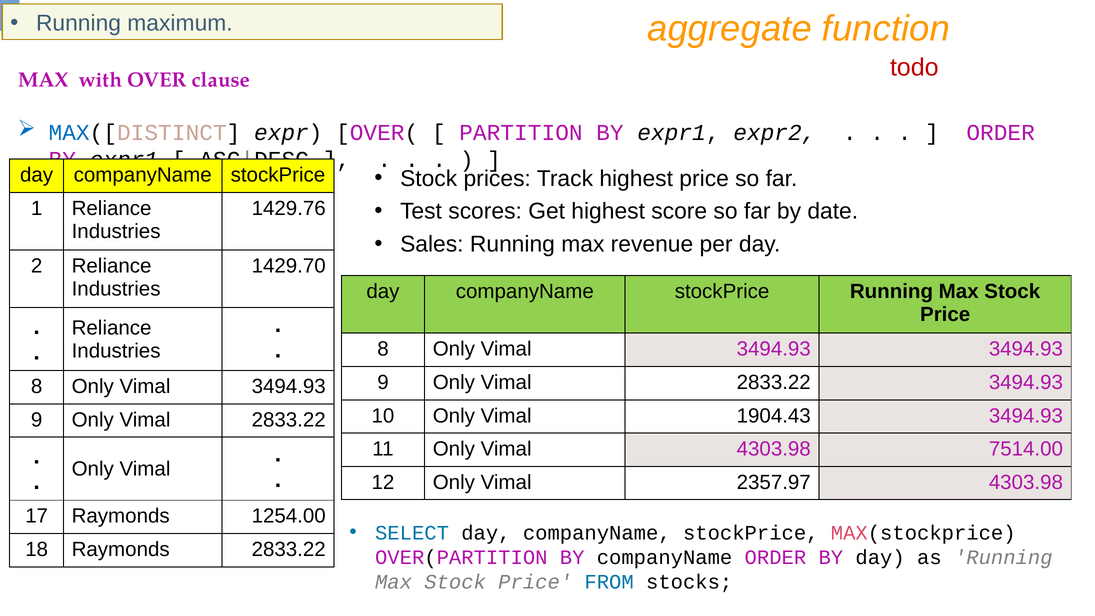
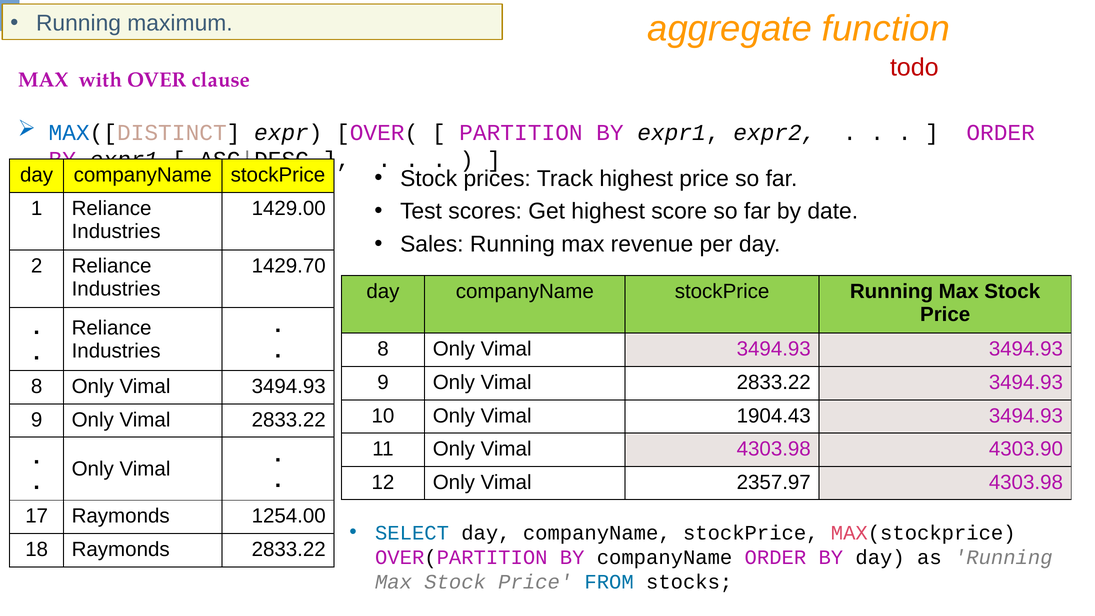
1429.76: 1429.76 -> 1429.00 (289, 208)
7514.00: 7514.00 -> 4303.90 (1026, 449)
